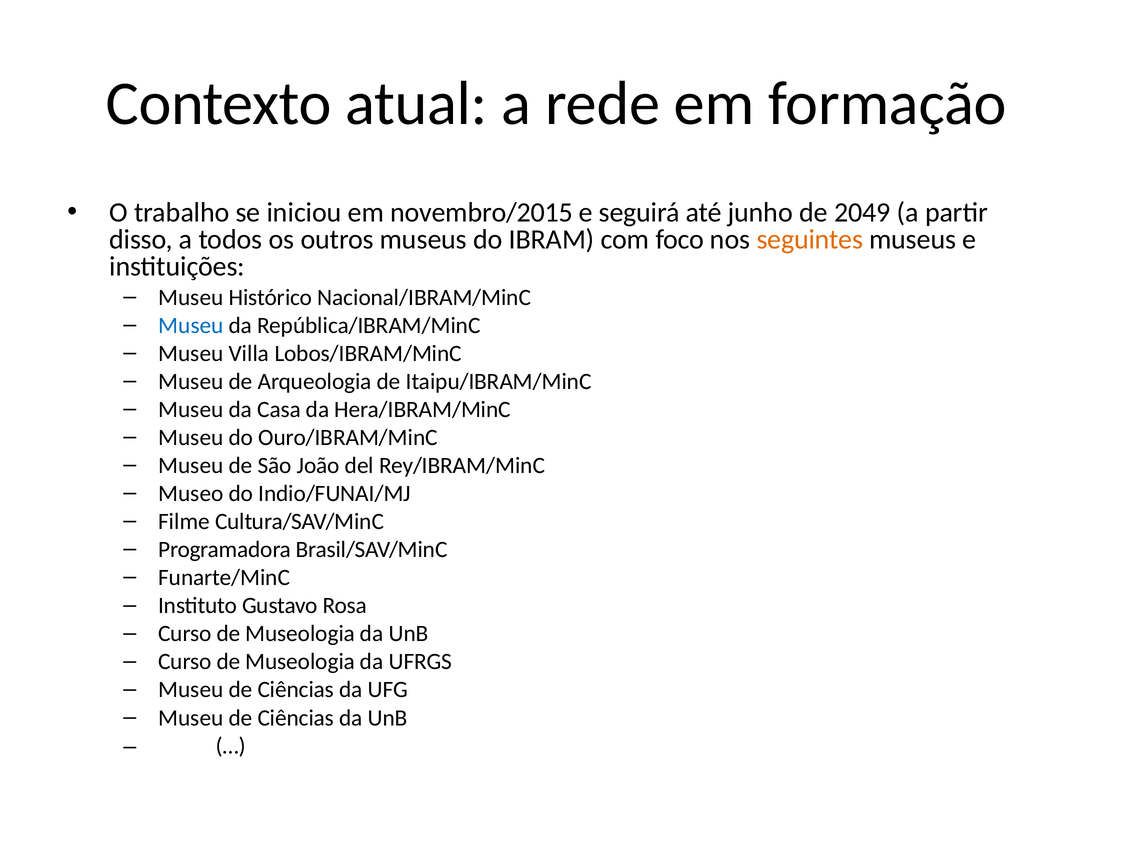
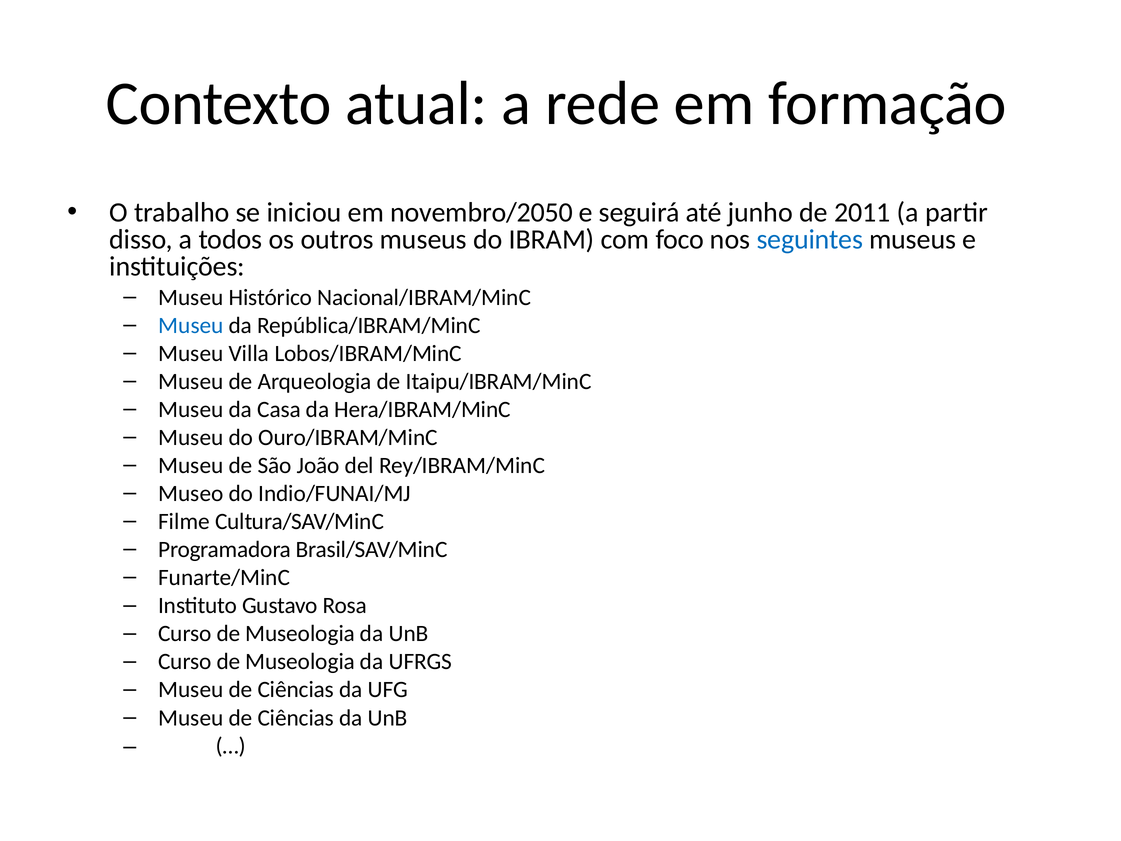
novembro/2015: novembro/2015 -> novembro/2050 (482, 212)
2049: 2049 -> 2011 (862, 212)
seguintes colour: orange -> blue (810, 239)
